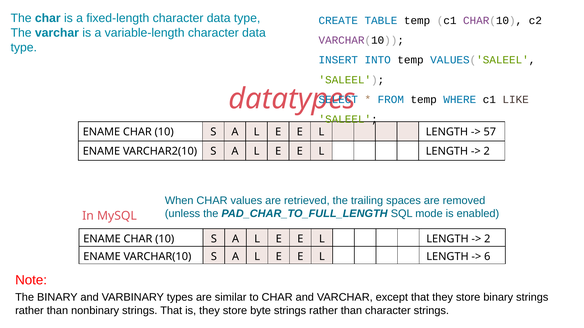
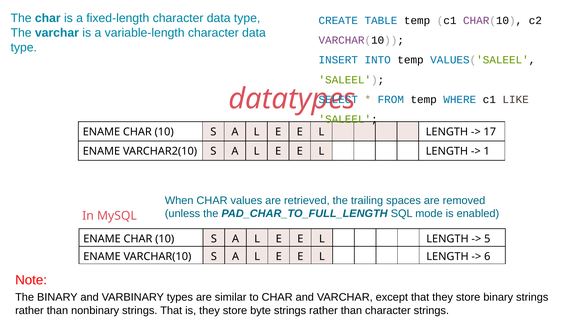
57: 57 -> 17 (490, 132)
2: 2 -> 1 (487, 151)
2: 2 -> 5 (487, 239)
